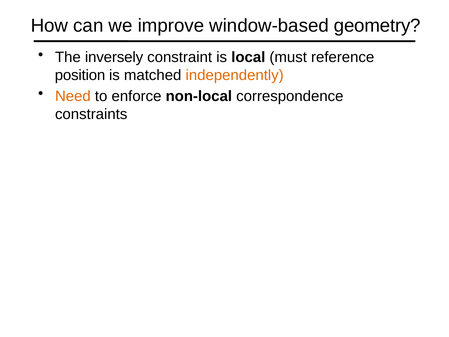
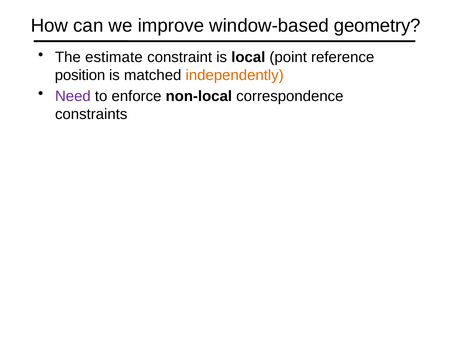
inversely: inversely -> estimate (114, 57)
must: must -> point (288, 57)
Need colour: orange -> purple (73, 96)
